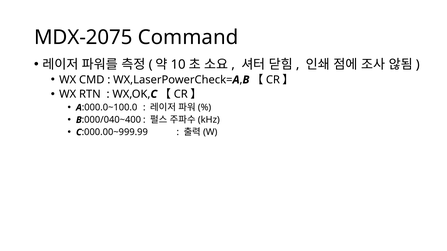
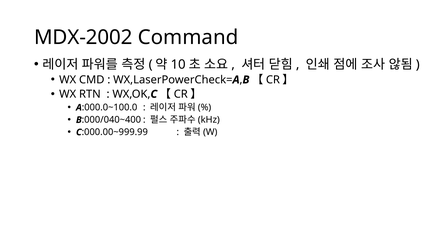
MDX-2075: MDX-2075 -> MDX-2002 (83, 38)
